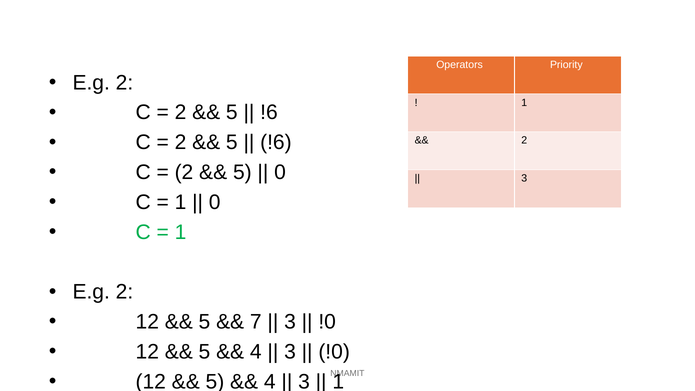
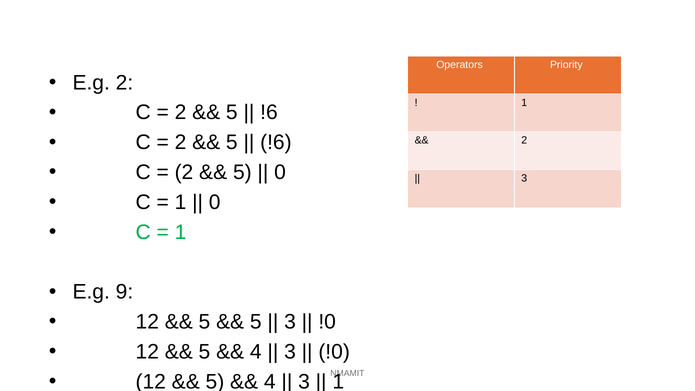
2: 2 -> 9 (124, 292)
7: 7 -> 5 (256, 322)
